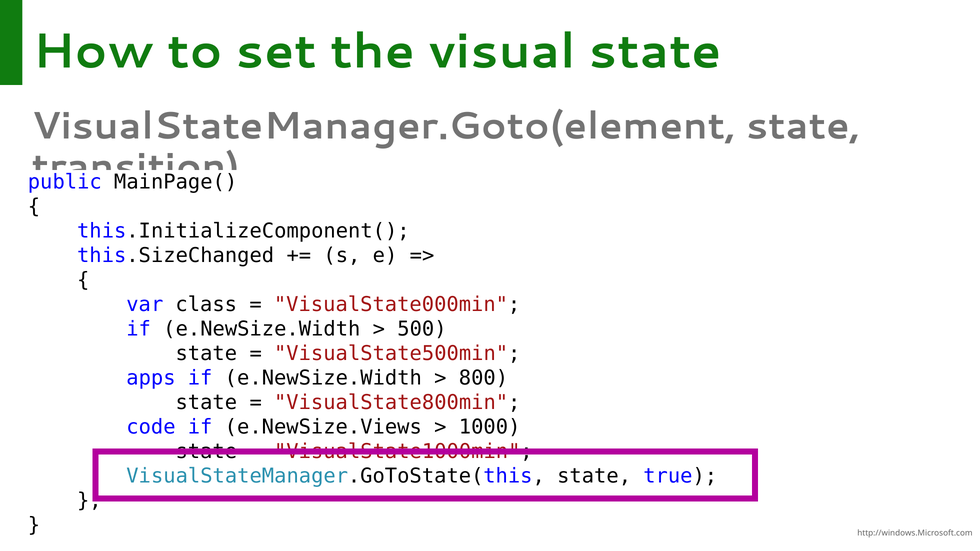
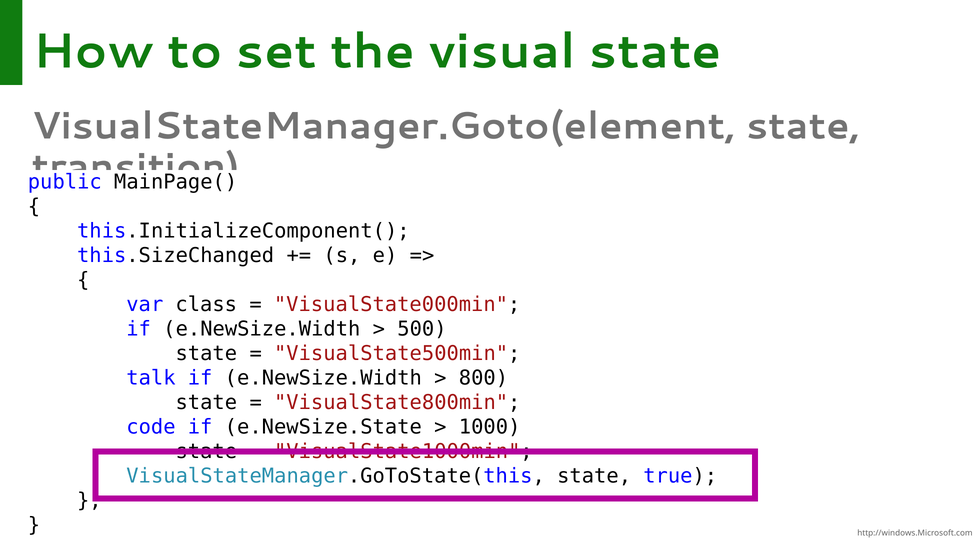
apps: apps -> talk (151, 378)
e.NewSize.Views: e.NewSize.Views -> e.NewSize.State (323, 427)
